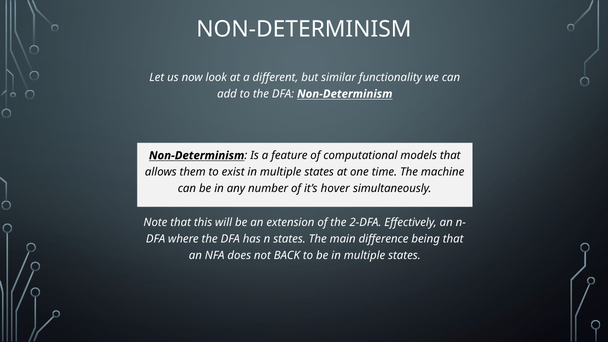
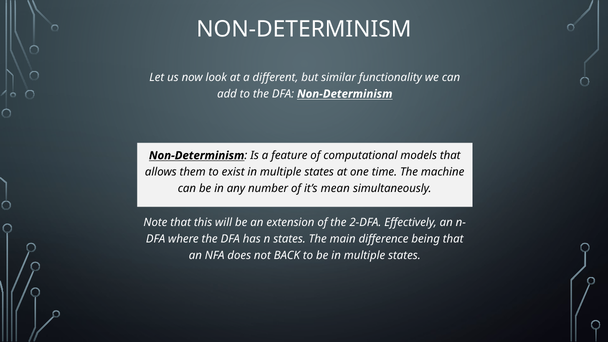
hover: hover -> mean (335, 188)
